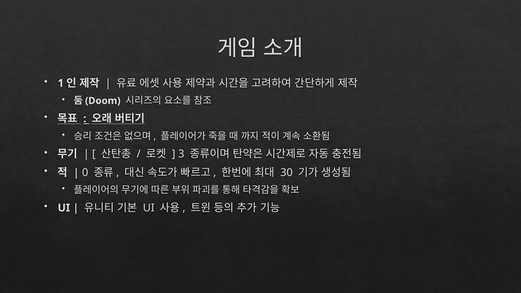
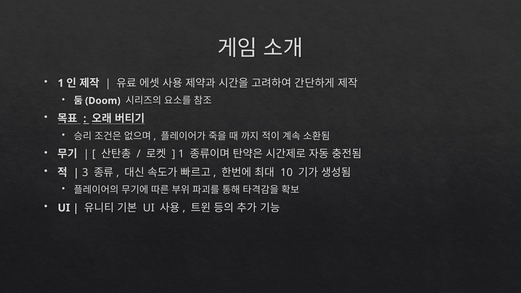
3: 3 -> 1 (181, 154)
0: 0 -> 3 (85, 173)
30: 30 -> 10 (287, 173)
